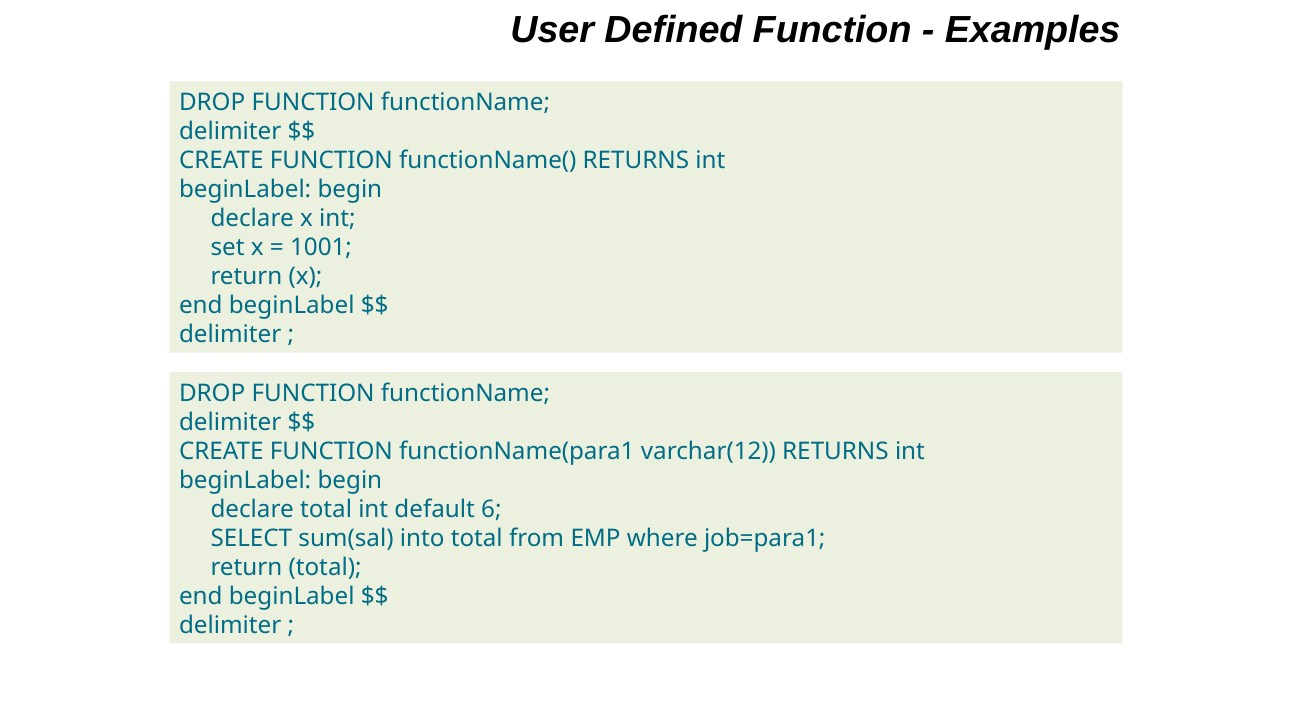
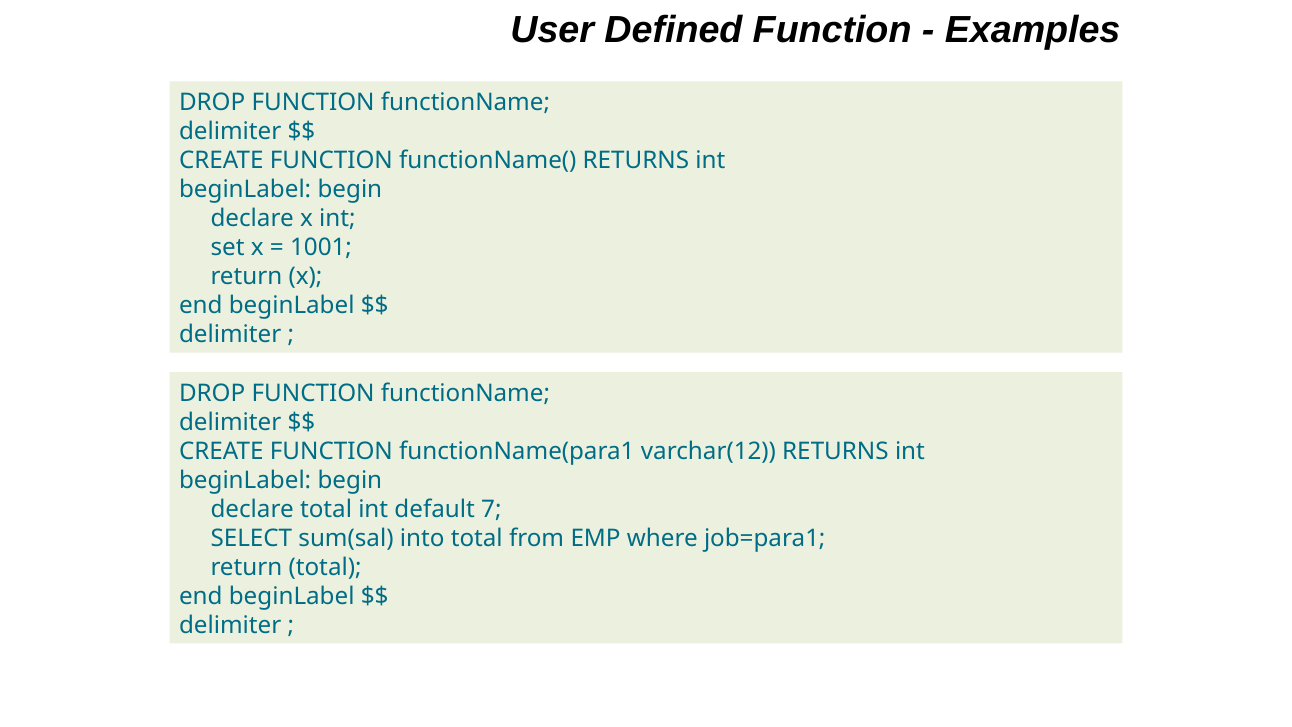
6: 6 -> 7 (491, 509)
